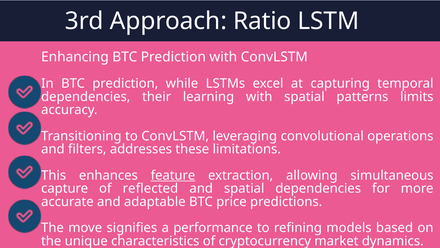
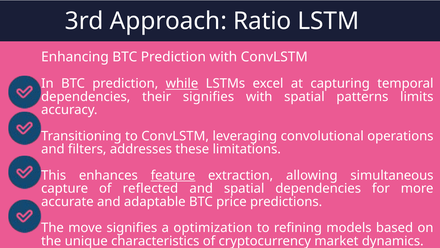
while underline: none -> present (182, 83)
their learning: learning -> signifies (208, 97)
performance: performance -> optimization (213, 227)
